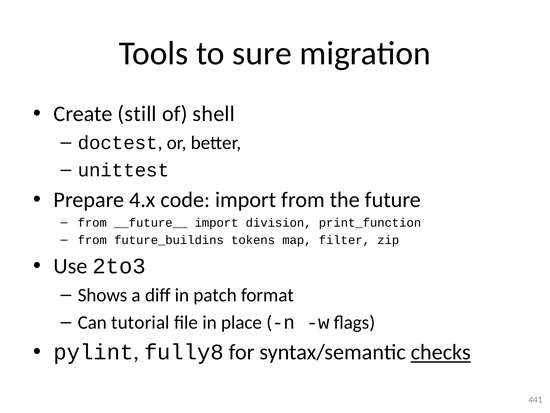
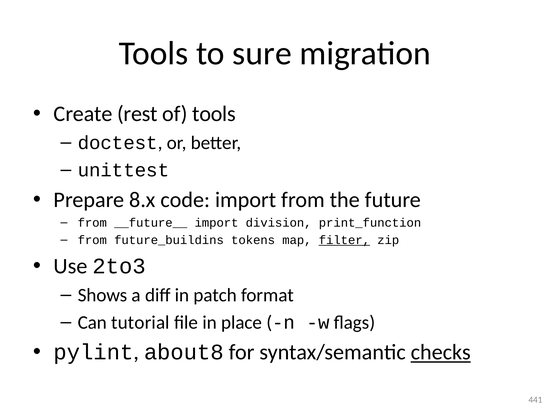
still: still -> rest (137, 114)
of shell: shell -> tools (214, 114)
4.x: 4.x -> 8.x (142, 200)
filter underline: none -> present (344, 240)
fully8: fully8 -> about8 (184, 352)
